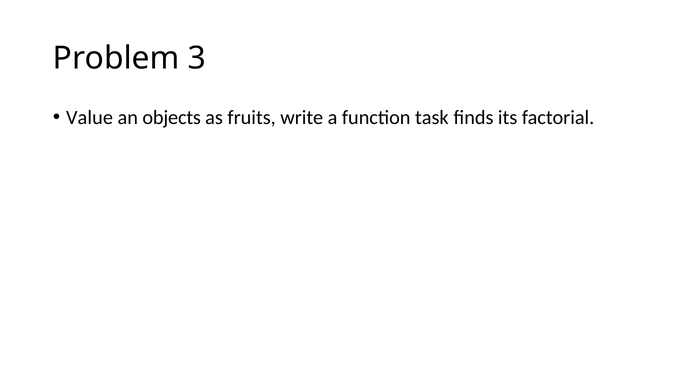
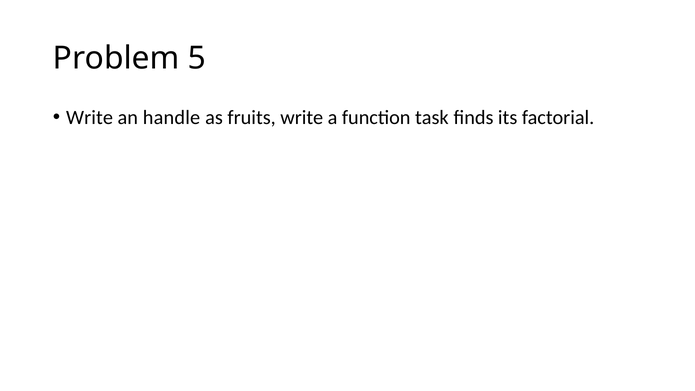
3: 3 -> 5 (197, 58)
Value: Value -> Write (89, 118)
objects: objects -> handle (172, 118)
